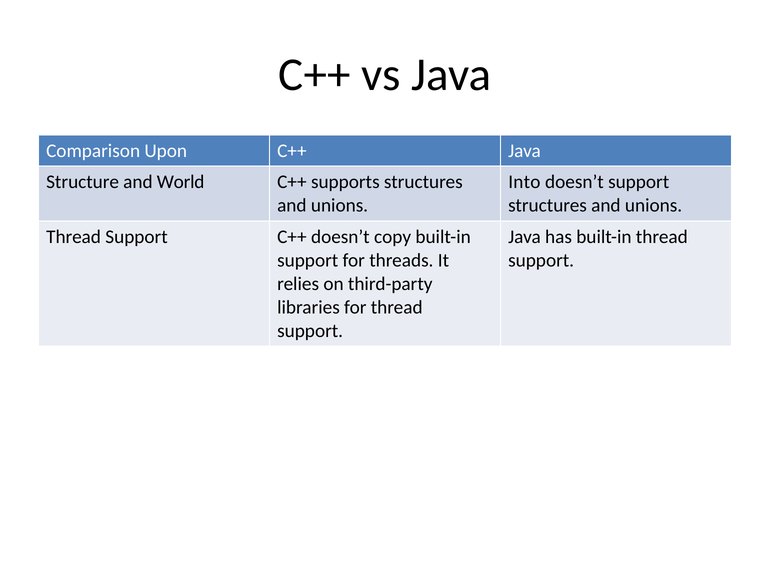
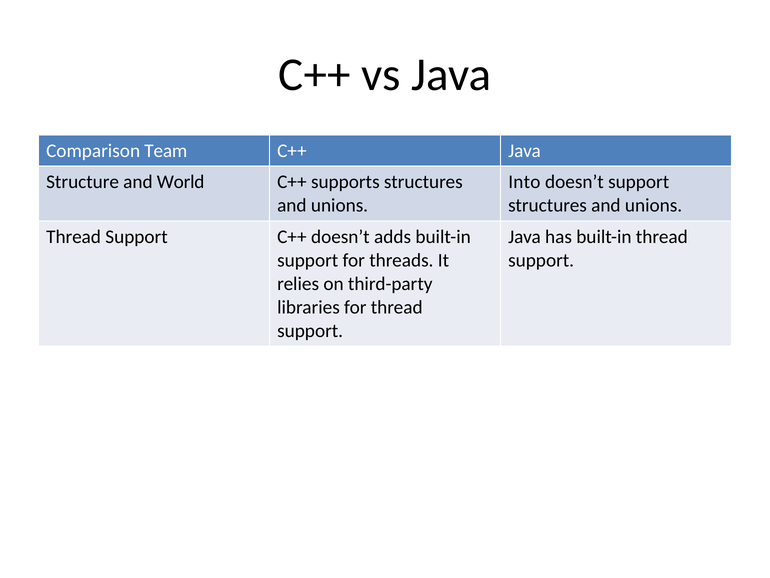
Upon: Upon -> Team (166, 151)
copy: copy -> adds (393, 237)
